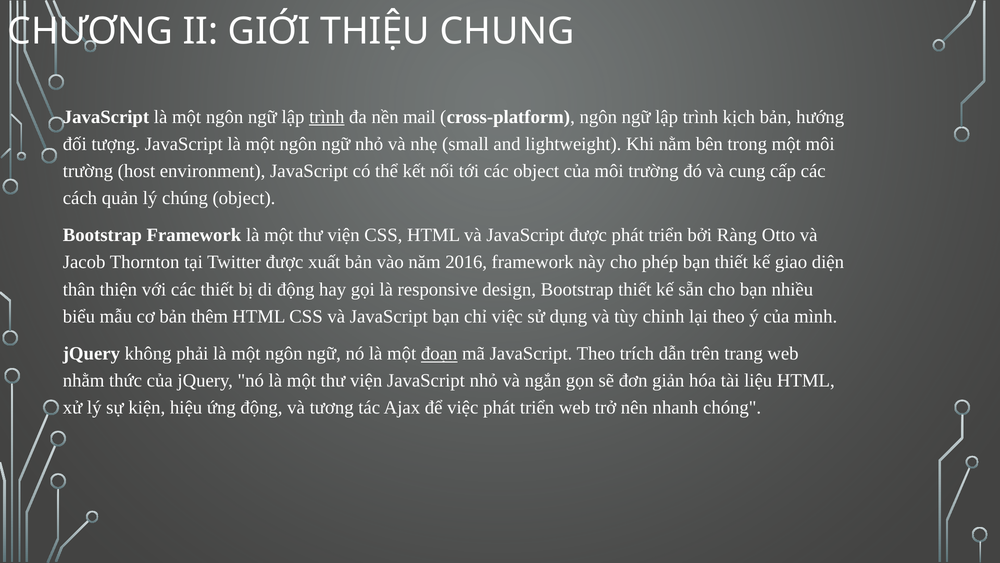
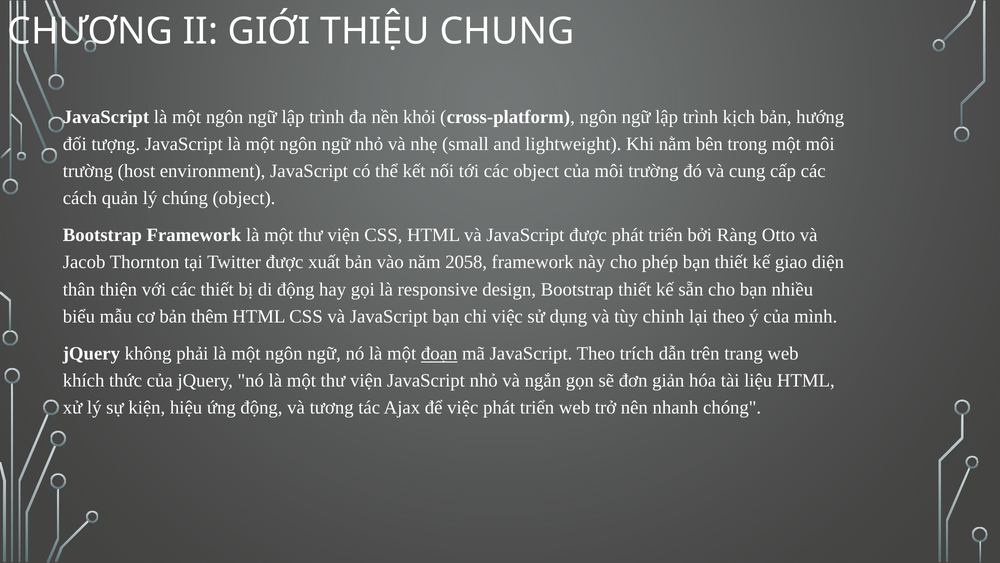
trình underline: present -> none (327, 117)
mail: mail -> khỏi (419, 117)
2016: 2016 -> 2058 (466, 262)
nhằm: nhằm -> khích (84, 380)
